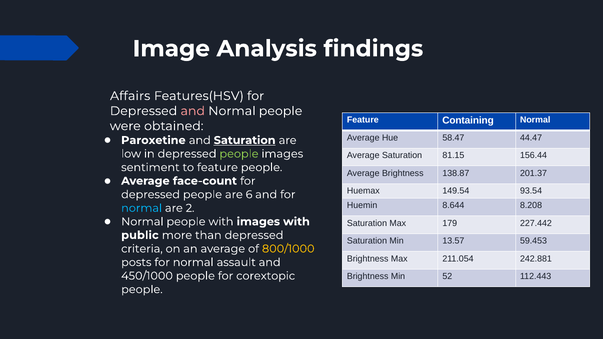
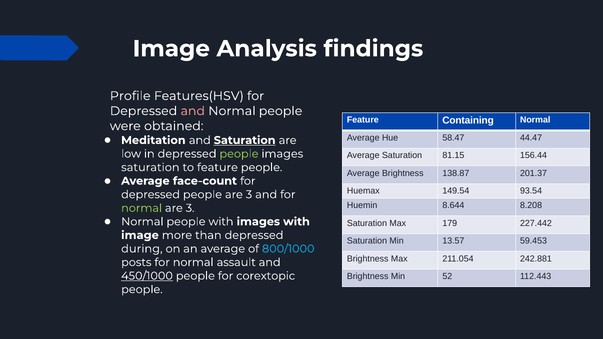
Affairs: Affairs -> Profile (130, 96)
Paroxetine: Paroxetine -> Meditation (153, 140)
sentiment: sentiment -> saturation (150, 167)
people are 6: 6 -> 3 (249, 195)
normal colour: light blue -> light green (142, 208)
2: 2 -> 3 (190, 208)
public: public -> image (140, 235)
criteria: criteria -> during (142, 249)
800/1000 colour: yellow -> light blue (288, 249)
450/1000 underline: none -> present (147, 276)
